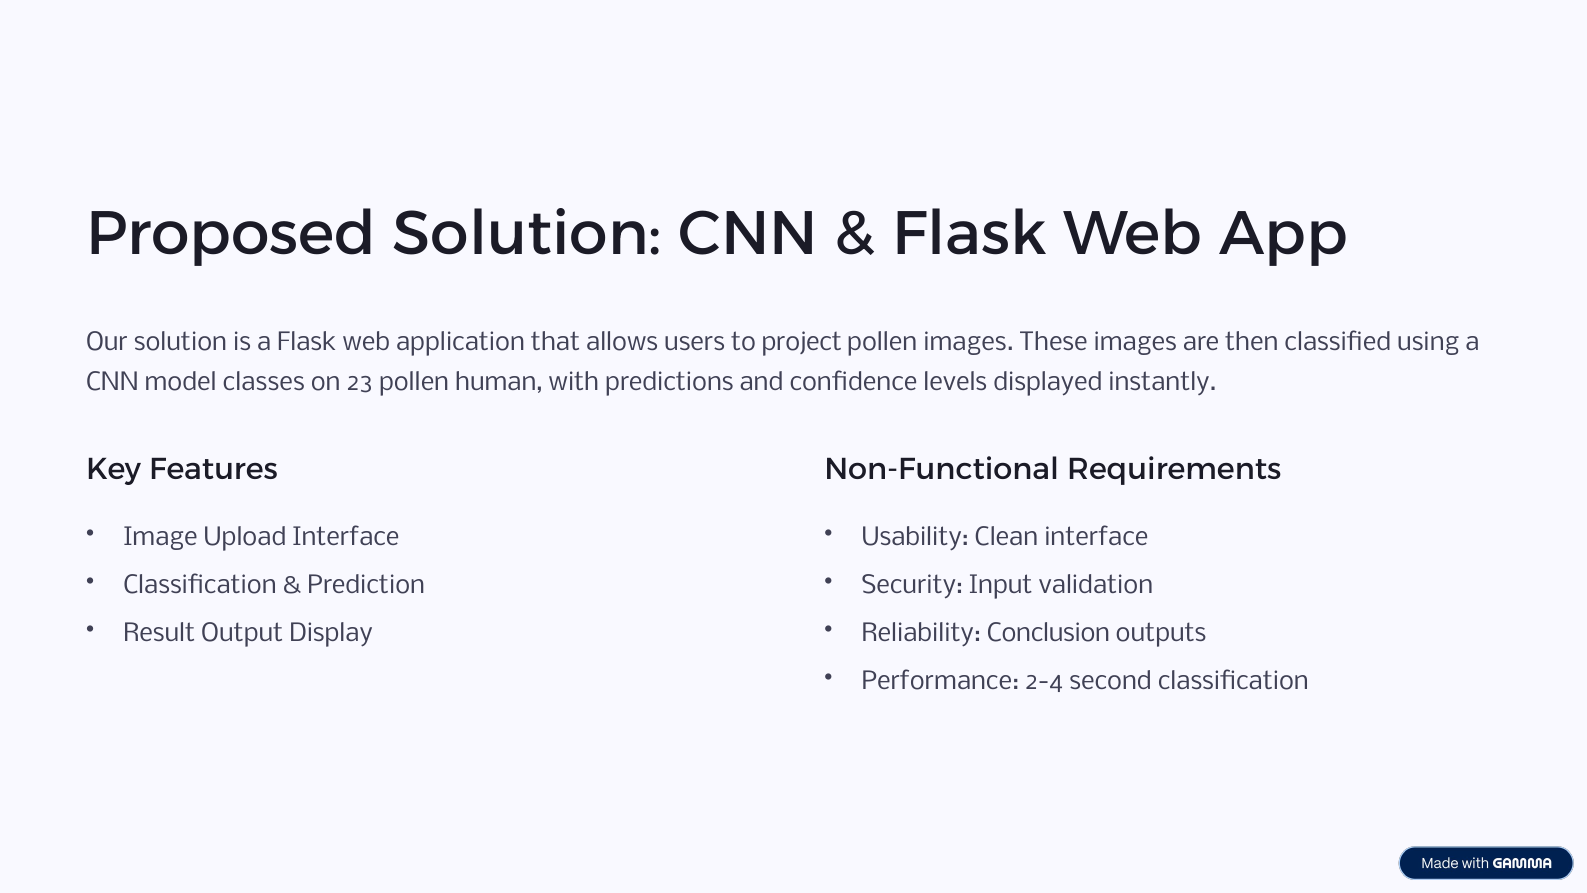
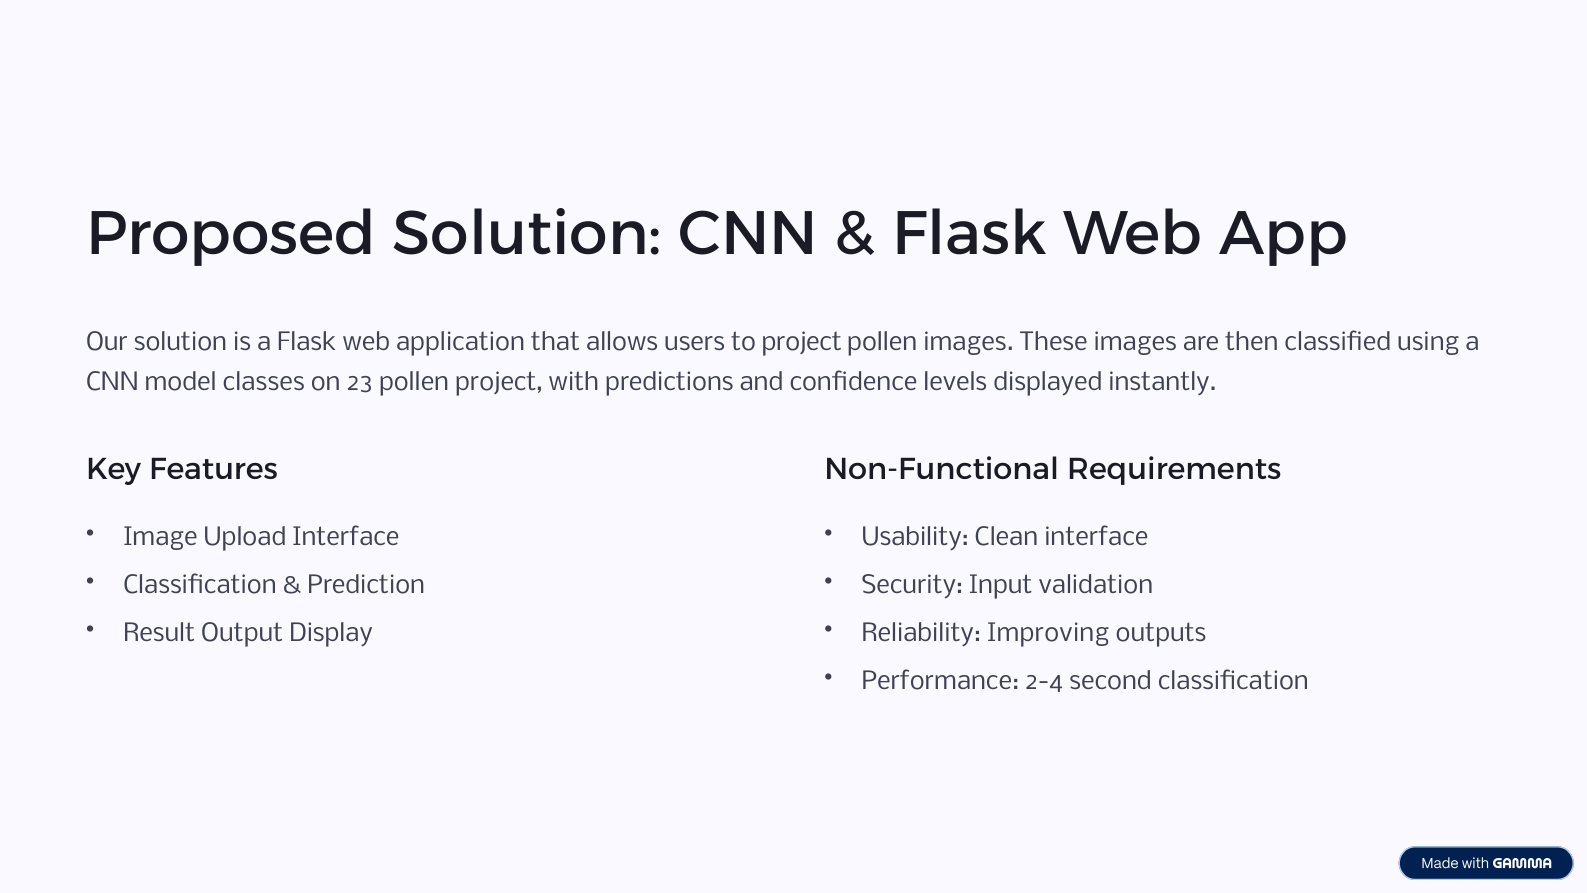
pollen human: human -> project (499, 382)
Conclusion: Conclusion -> Improving (1048, 633)
